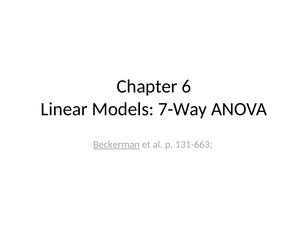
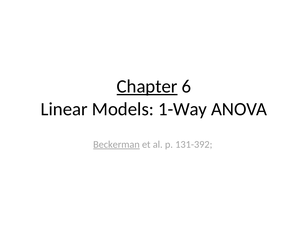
Chapter underline: none -> present (147, 87)
7-Way: 7-Way -> 1-Way (183, 109)
131-663: 131-663 -> 131-392 (194, 144)
